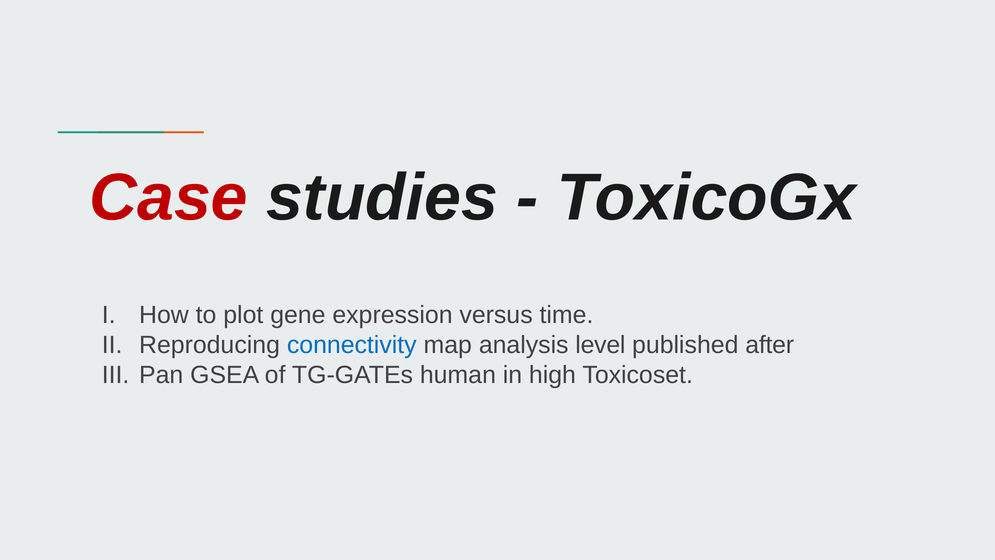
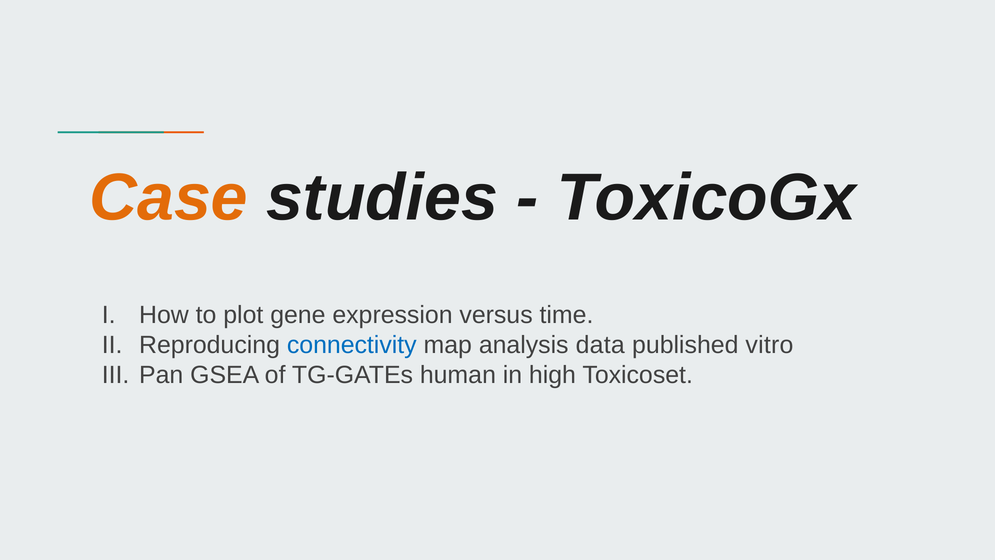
Case colour: red -> orange (169, 198)
level: level -> data (600, 345)
after: after -> vitro (769, 345)
